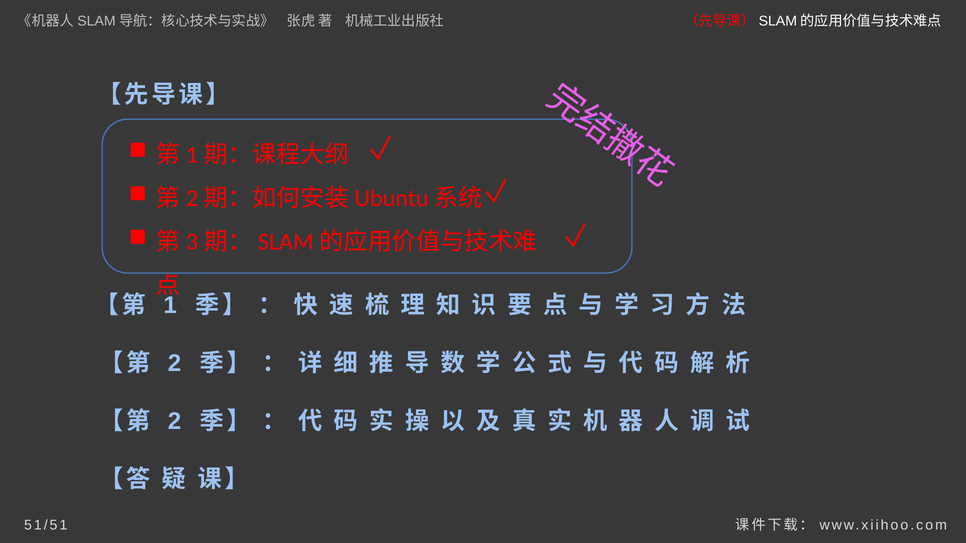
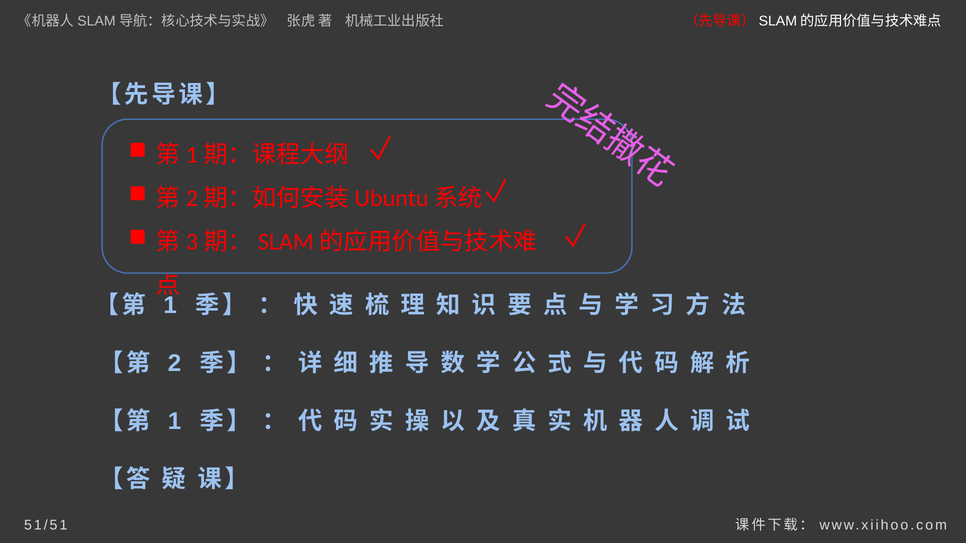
2: 2 -> 1 (174, 422)
